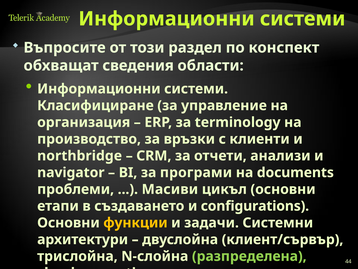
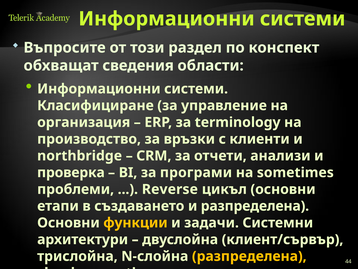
navigator: navigator -> проверка (71, 172)
documents: documents -> sometimes (295, 172)
Масиви: Масиви -> Reverse (170, 189)
и configurations: configurations -> разпределена (255, 206)
разпределена colour: light green -> yellow (249, 256)
